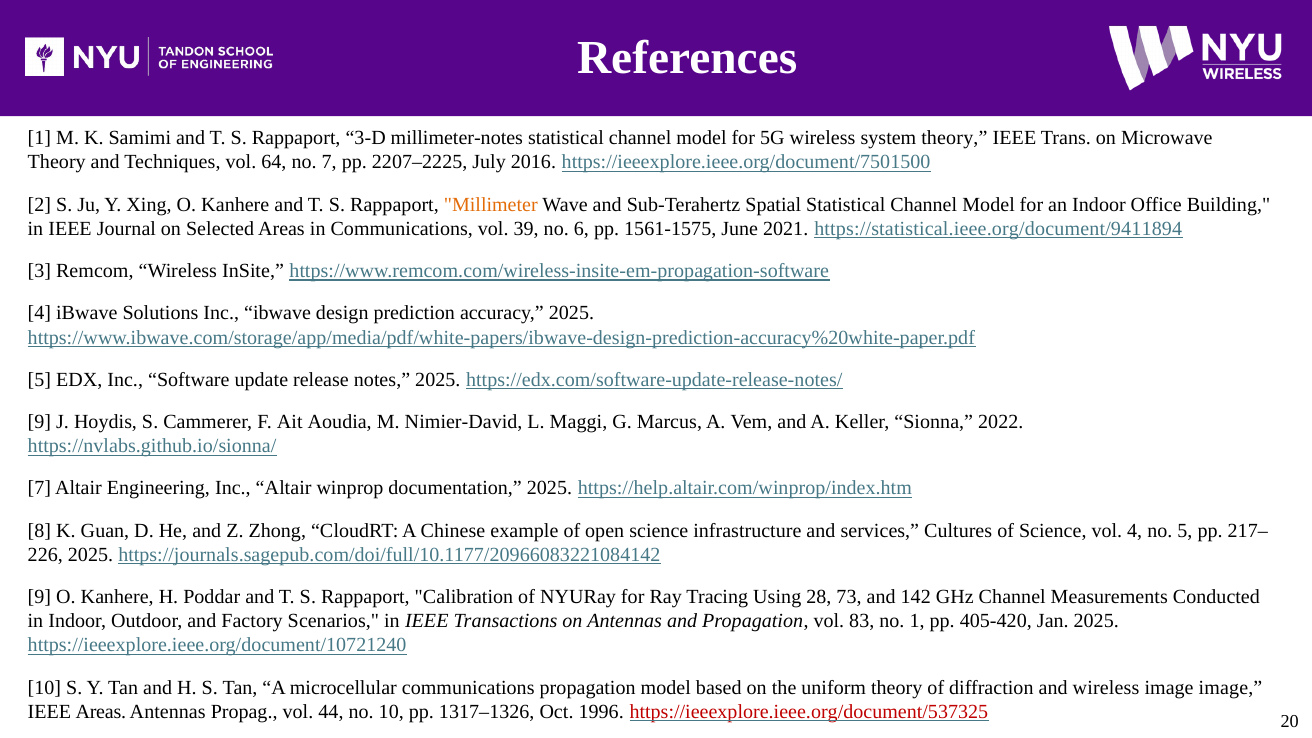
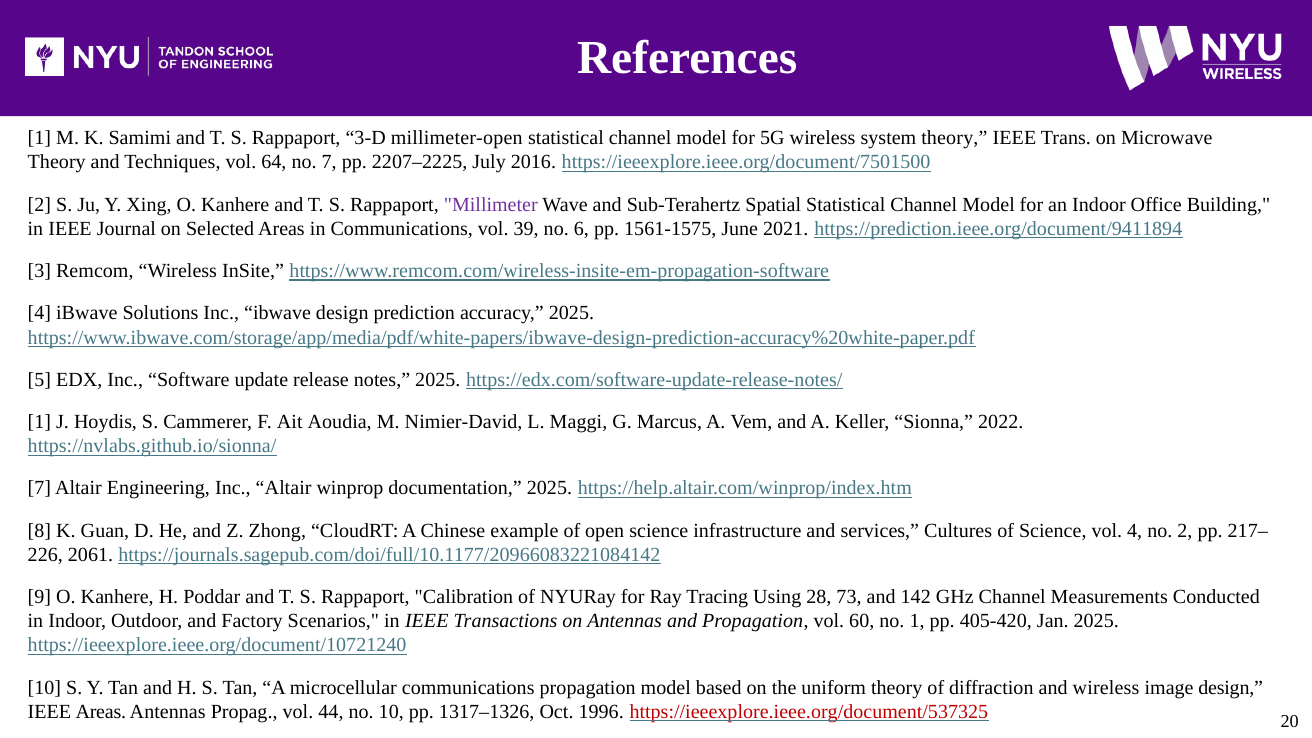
millimeter-notes: millimeter-notes -> millimeter-open (457, 138)
Millimeter colour: orange -> purple (491, 205)
https://statistical.ieee.org/document/9411894: https://statistical.ieee.org/document/9411894 -> https://prediction.ieee.org/document/9411894 (998, 229)
9: 9 -> 1 (39, 422)
no 5: 5 -> 2 (1185, 531)
2025: 2025 -> 2061 (91, 555)
83: 83 -> 60 (862, 621)
image image: image -> design (1231, 688)
